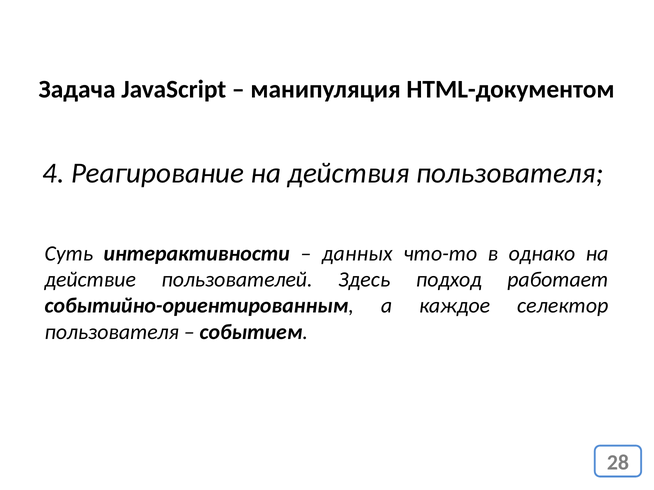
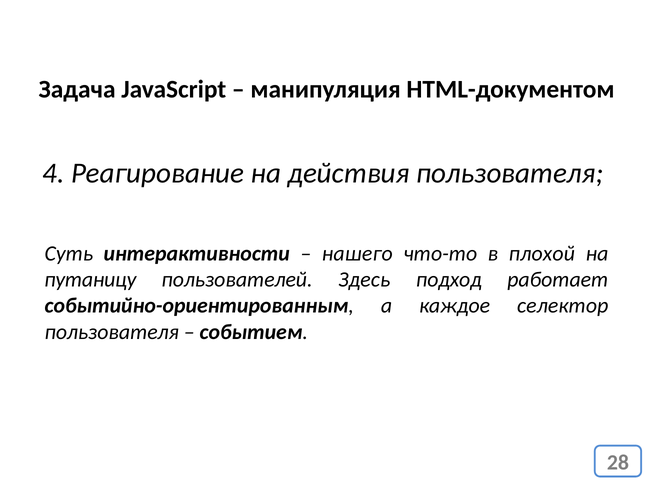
данных: данных -> нашего (357, 254)
однако: однако -> плохой (542, 254)
действие: действие -> путаницу (90, 280)
